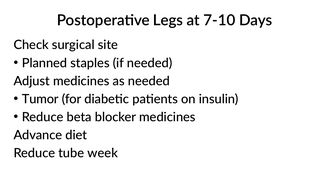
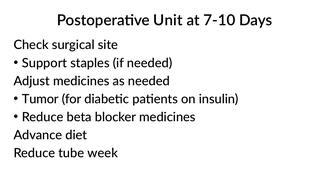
Legs: Legs -> Unit (168, 20)
Planned: Planned -> Support (44, 63)
